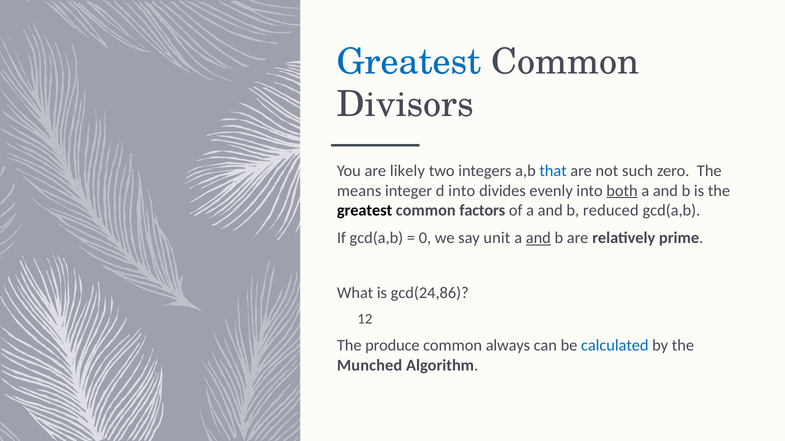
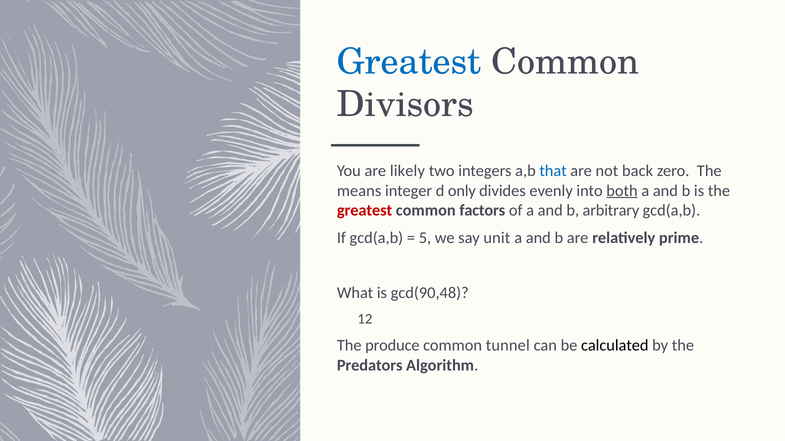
such: such -> back (638, 171)
d into: into -> only (462, 191)
greatest colour: black -> red (365, 211)
reduced: reduced -> arbitrary (611, 211)
0: 0 -> 5 (425, 238)
and underline: present -> none (538, 238)
gcd(24,86: gcd(24,86 -> gcd(90,48 (430, 293)
always: always -> tunnel (508, 346)
calculated colour: blue -> black (615, 346)
Munched: Munched -> Predators (370, 366)
